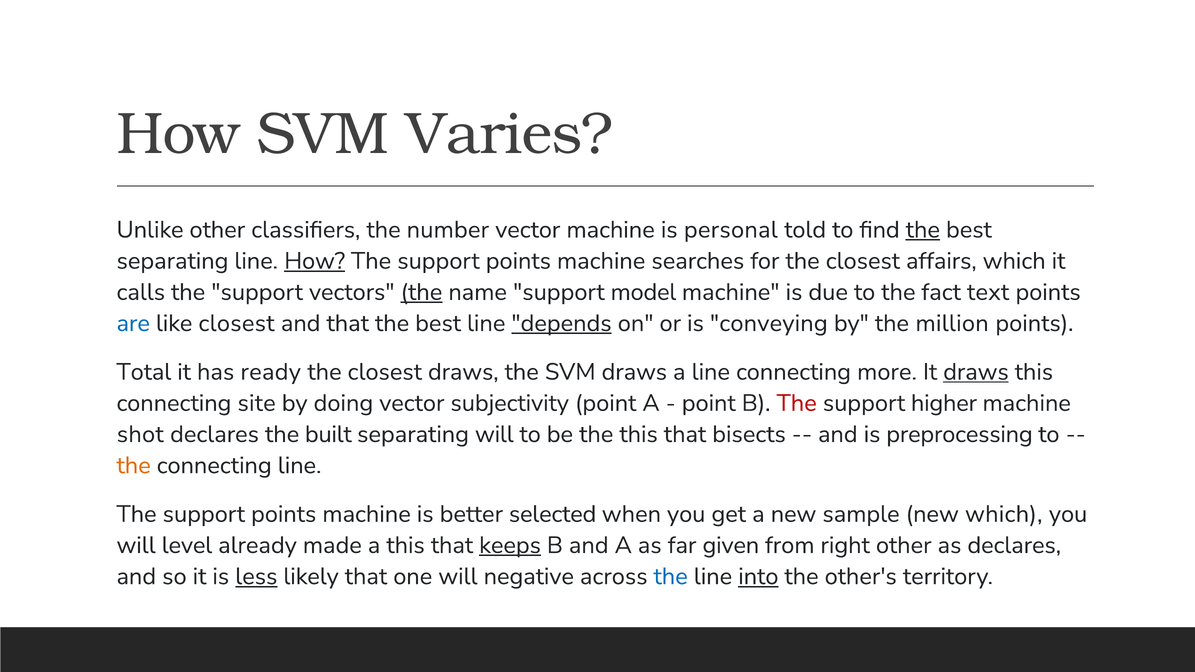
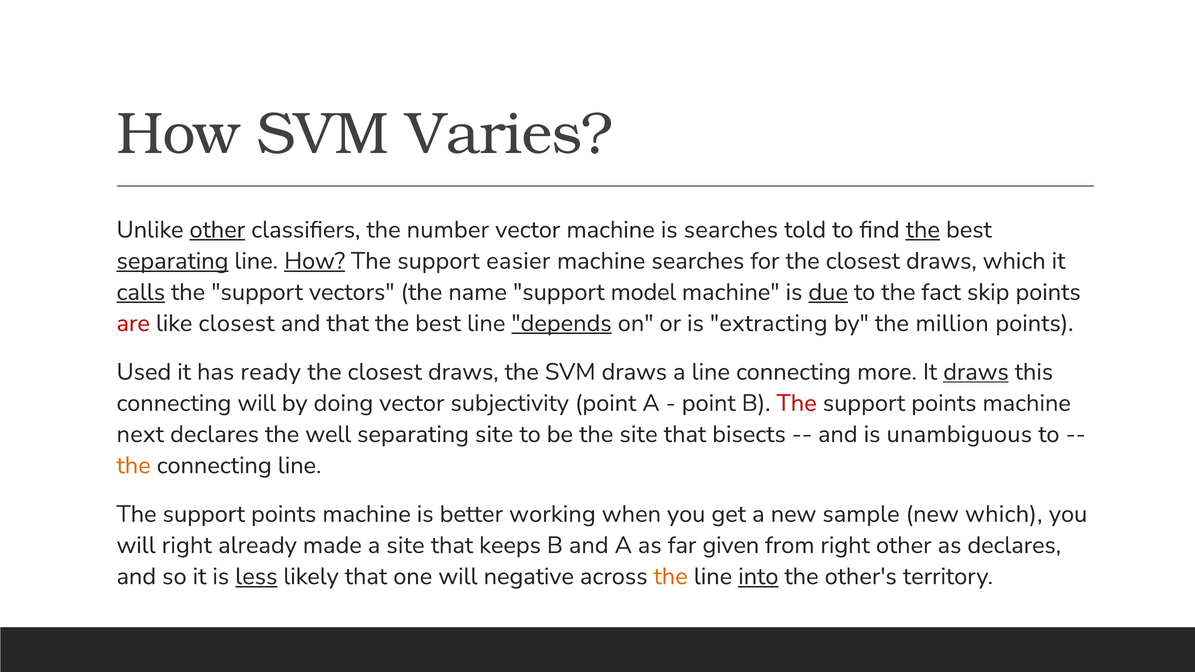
other underline: none -> present (217, 230)
is personal: personal -> searches (731, 230)
separating underline: none -> present (172, 261)
points: points -> easier (518, 261)
for the closest affairs: affairs -> draws (941, 261)
calls underline: none -> present (141, 292)
the underline: present -> none (421, 292)
due underline: none -> present (828, 292)
text: text -> skip (988, 292)
are colour: blue -> red (133, 323)
conveying: conveying -> extracting (769, 323)
Total: Total -> Used (144, 372)
connecting site: site -> will (257, 403)
higher: higher -> points (944, 403)
shot: shot -> next (140, 434)
built: built -> well (328, 434)
separating will: will -> site (494, 434)
the this: this -> site (639, 434)
preprocessing: preprocessing -> unambiguous (959, 434)
selected: selected -> working (552, 514)
will level: level -> right (187, 545)
a this: this -> site (405, 545)
keeps underline: present -> none (510, 545)
the colour: blue -> orange (671, 577)
